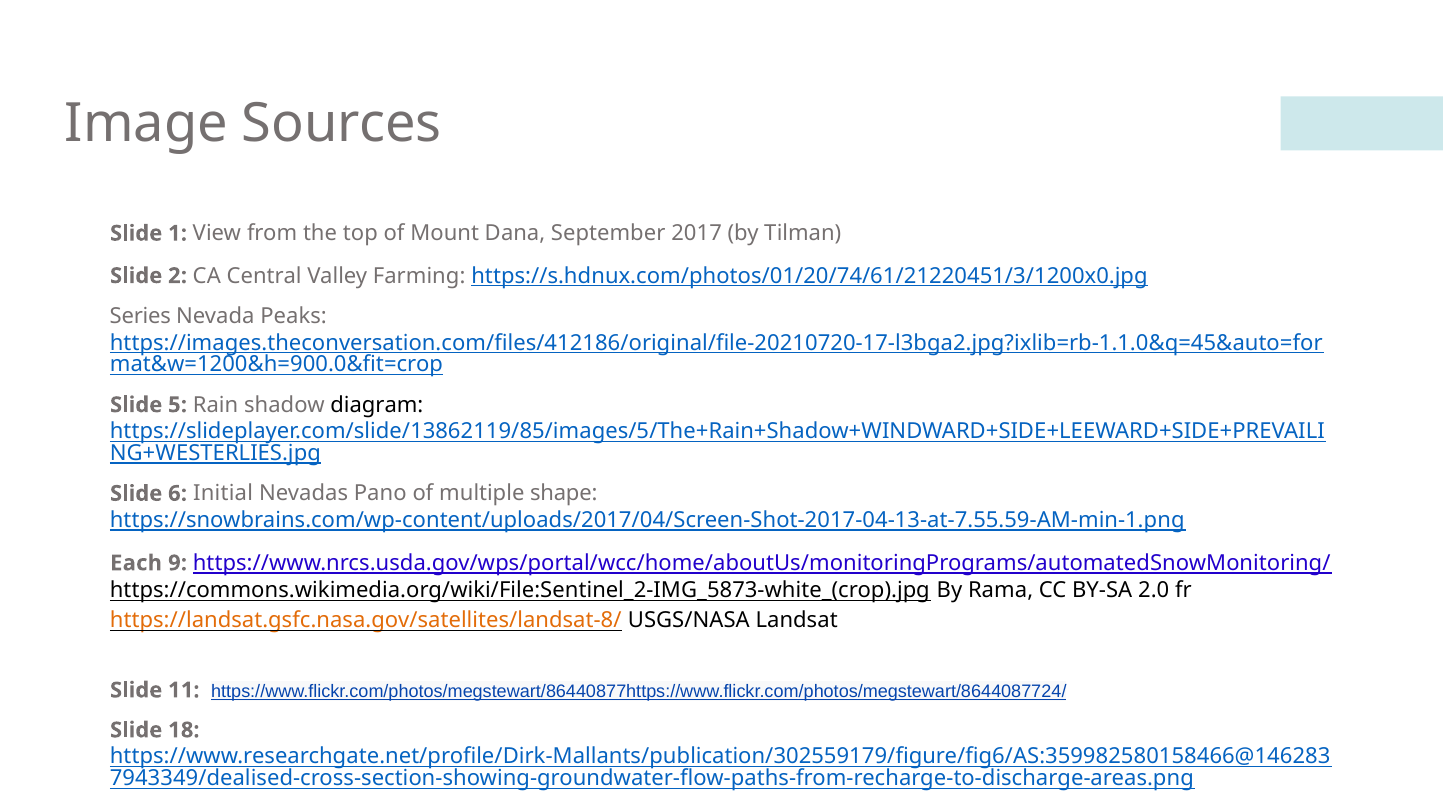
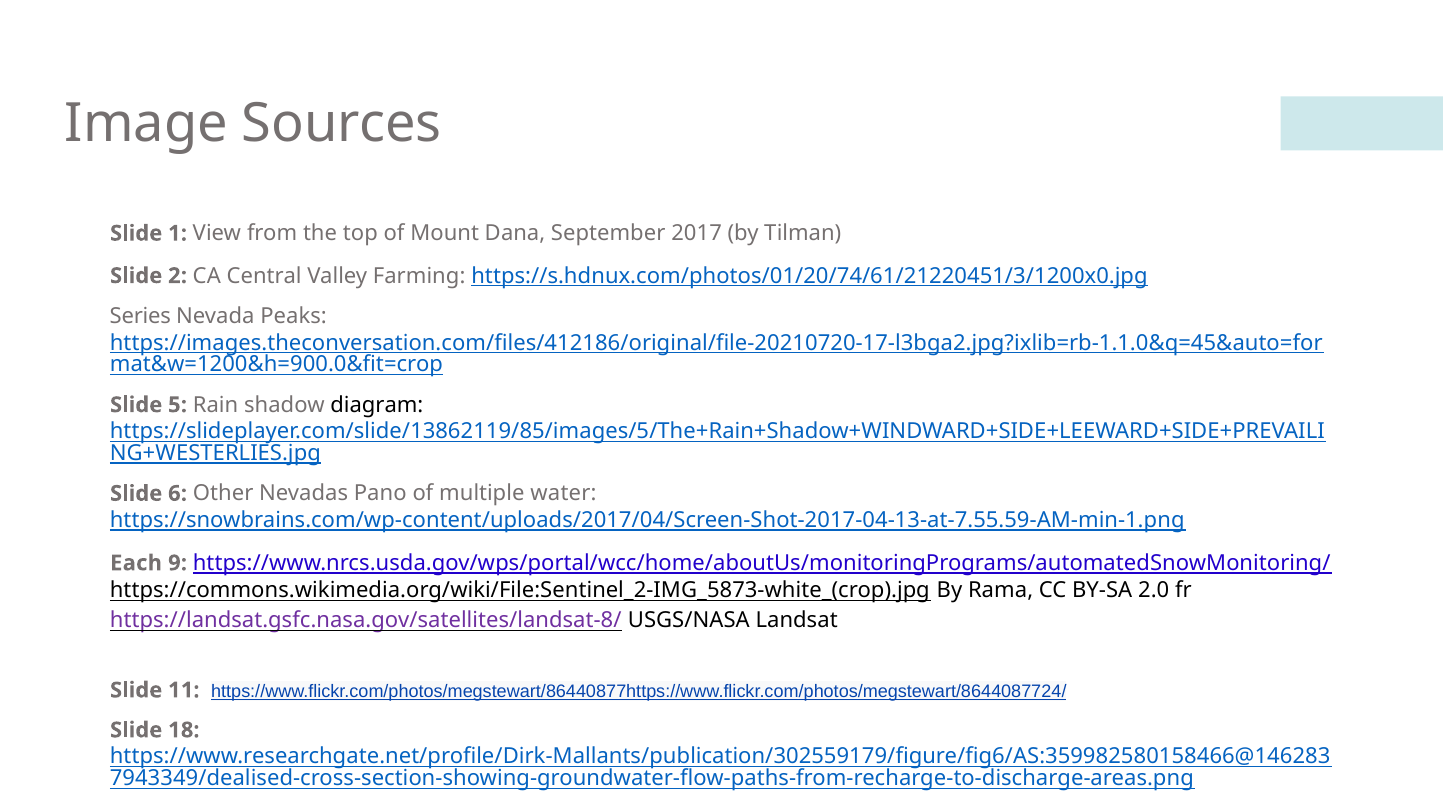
Initial: Initial -> Other (223, 493)
shape: shape -> water (564, 493)
https://landsat.gsfc.nasa.gov/satellites/landsat-8/ colour: orange -> purple (366, 620)
